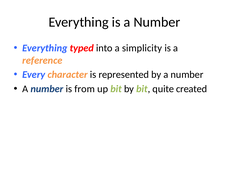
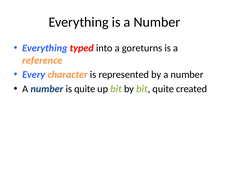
simplicity: simplicity -> goreturns (142, 48)
is from: from -> quite (85, 89)
